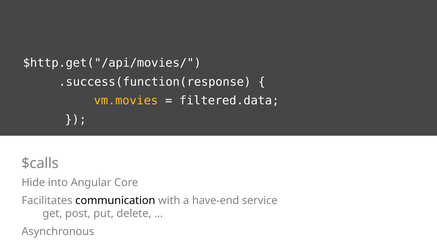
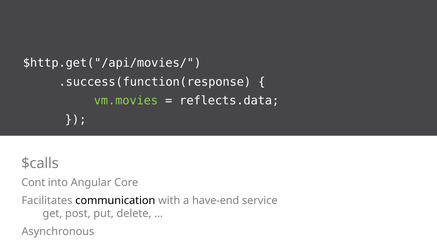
vm.movies colour: yellow -> light green (126, 101)
filtered.data: filtered.data -> reflects.data (229, 101)
Hide: Hide -> Cont (33, 182)
